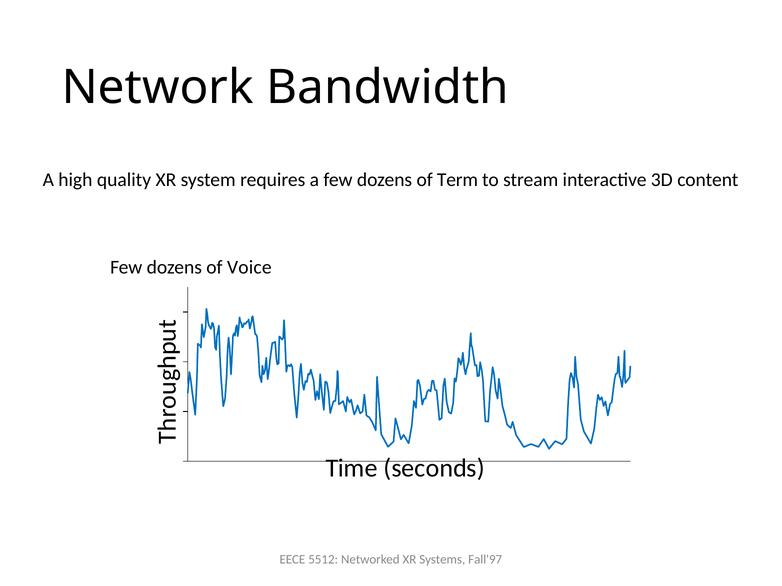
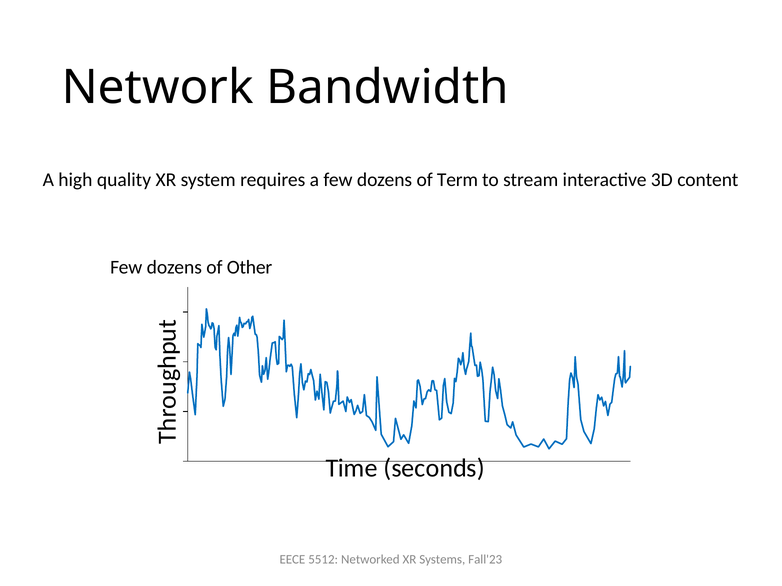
Voice: Voice -> Other (249, 268)
Fall'97: Fall'97 -> Fall'23 (485, 560)
